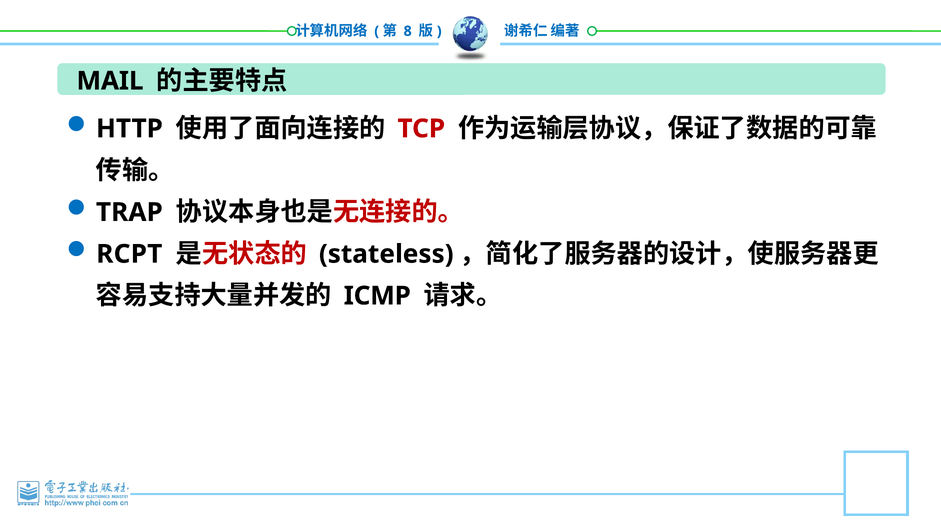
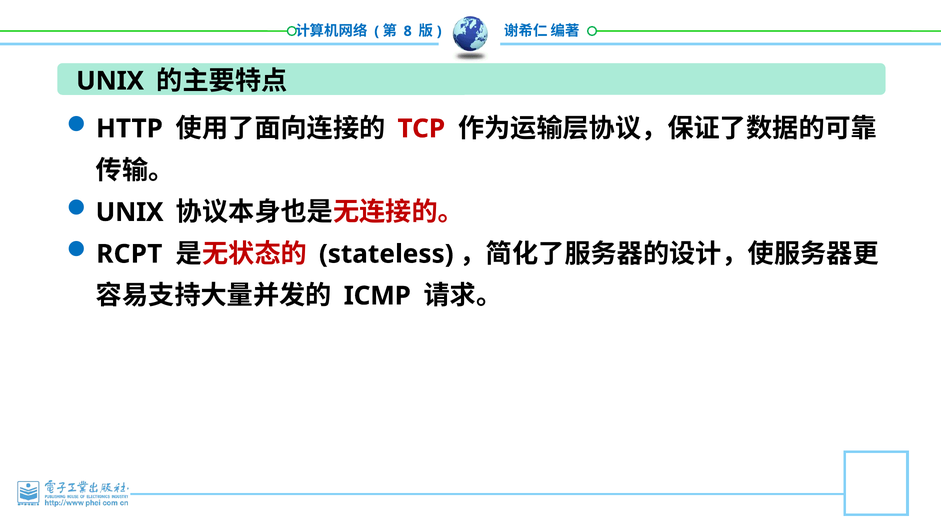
MAIL: MAIL -> UNIX (110, 81)
TRAP: TRAP -> UNIX (130, 212)
